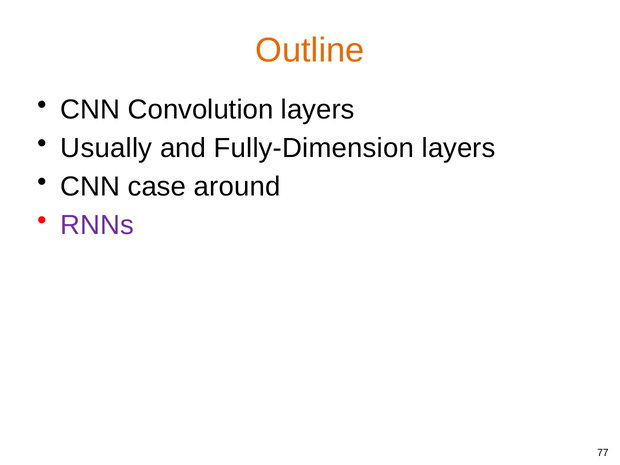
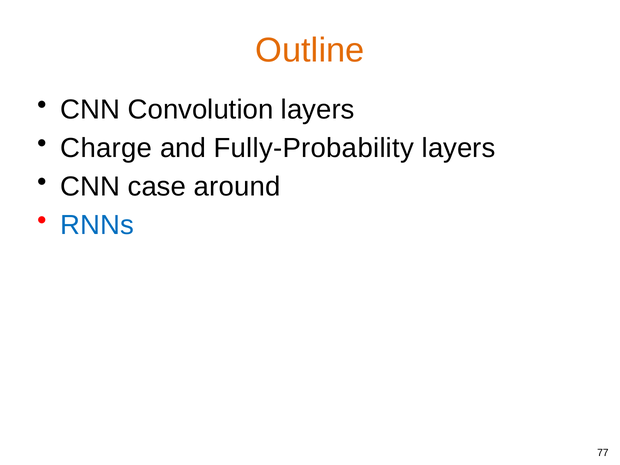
Usually: Usually -> Charge (106, 148)
Fully-Dimension: Fully-Dimension -> Fully-Probability (314, 148)
RNNs colour: purple -> blue (97, 225)
